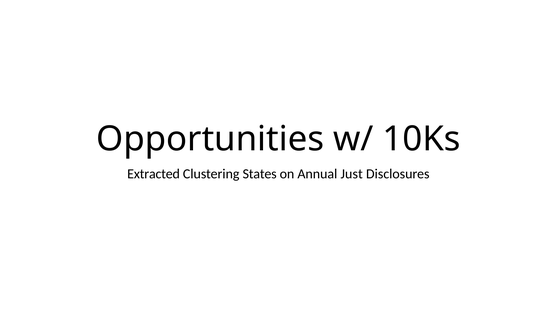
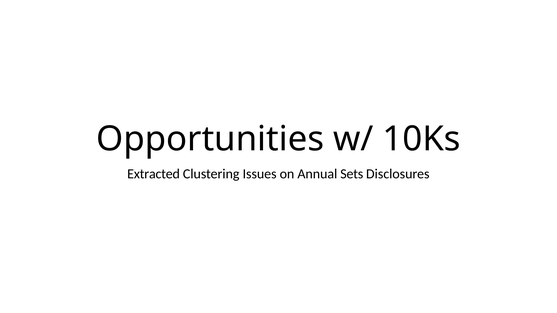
States: States -> Issues (260, 174)
Just: Just -> Sets (352, 174)
